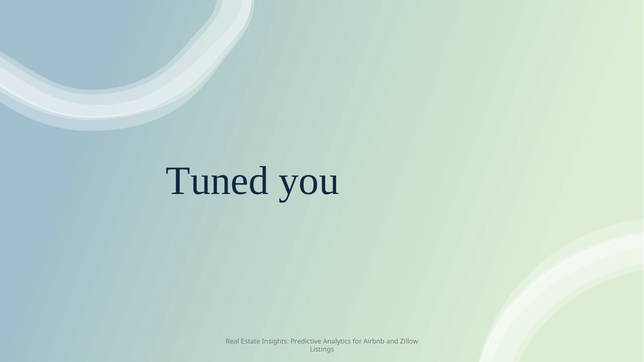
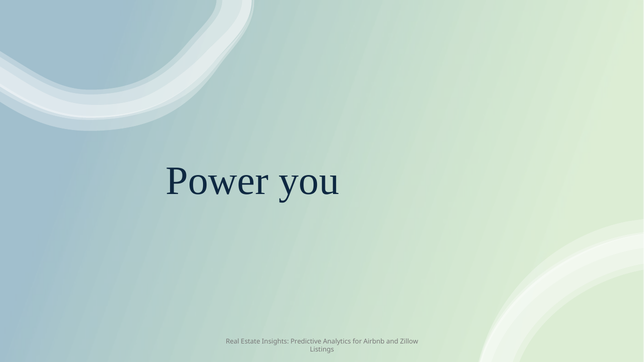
Tuned: Tuned -> Power (217, 181)
